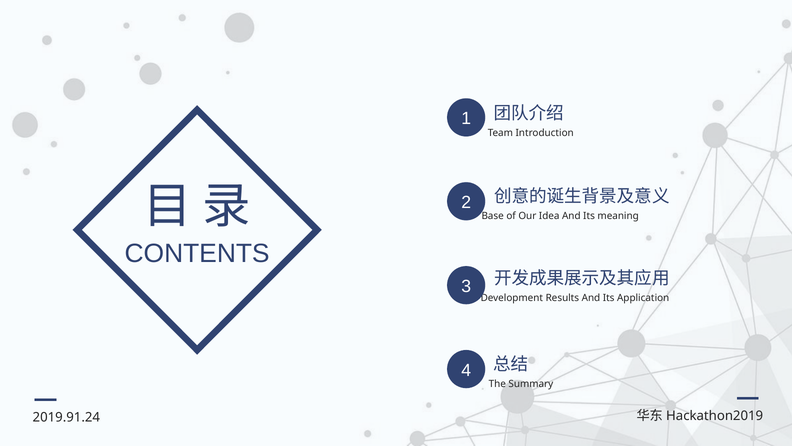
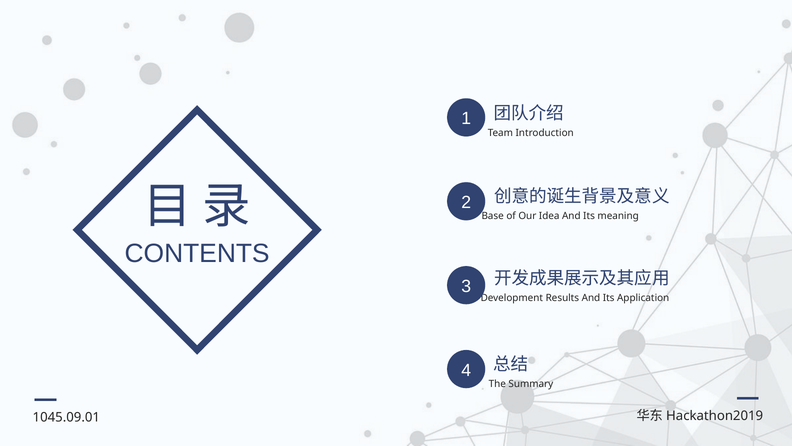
2019.91.24: 2019.91.24 -> 1045.09.01 (66, 417)
